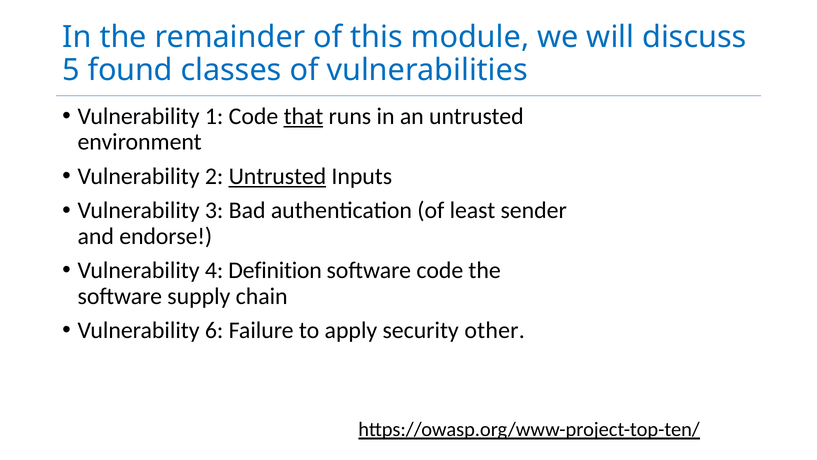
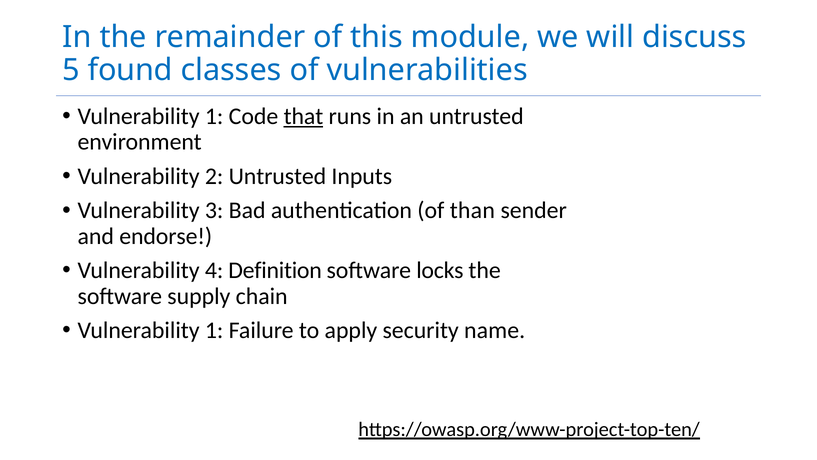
Untrusted underline: present -> none (277, 176)
least: least -> than (472, 210)
software code: code -> locks (440, 270)
6: 6 -> 1 (214, 330)
other: other -> name (495, 330)
